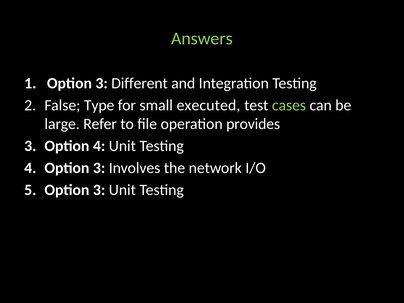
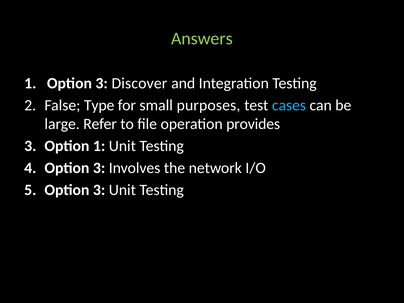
Different: Different -> Discover (139, 83)
executed: executed -> purposes (208, 105)
cases colour: light green -> light blue (289, 105)
Option 4: 4 -> 1 (99, 146)
